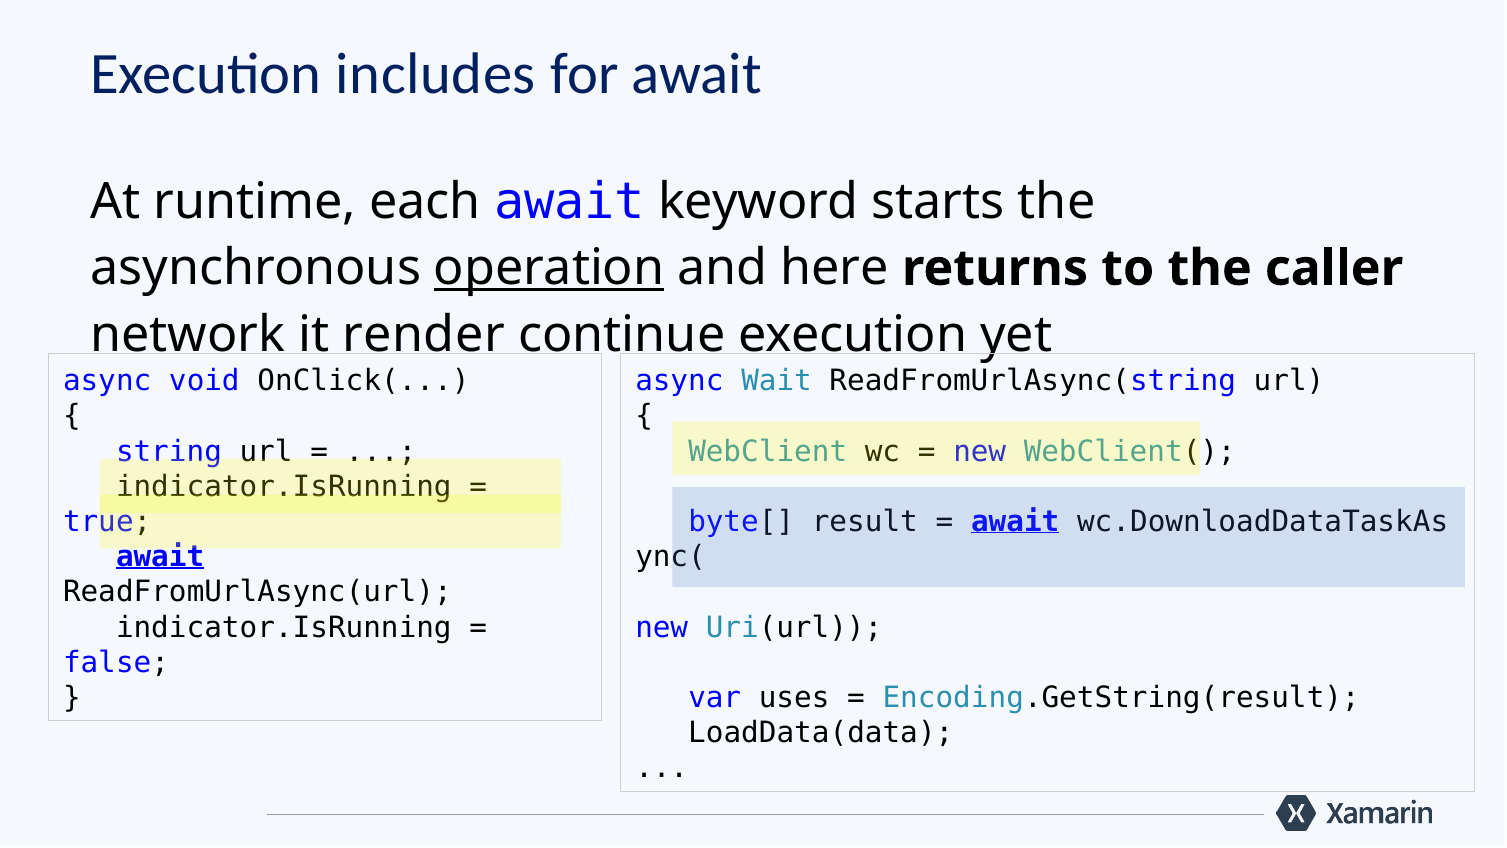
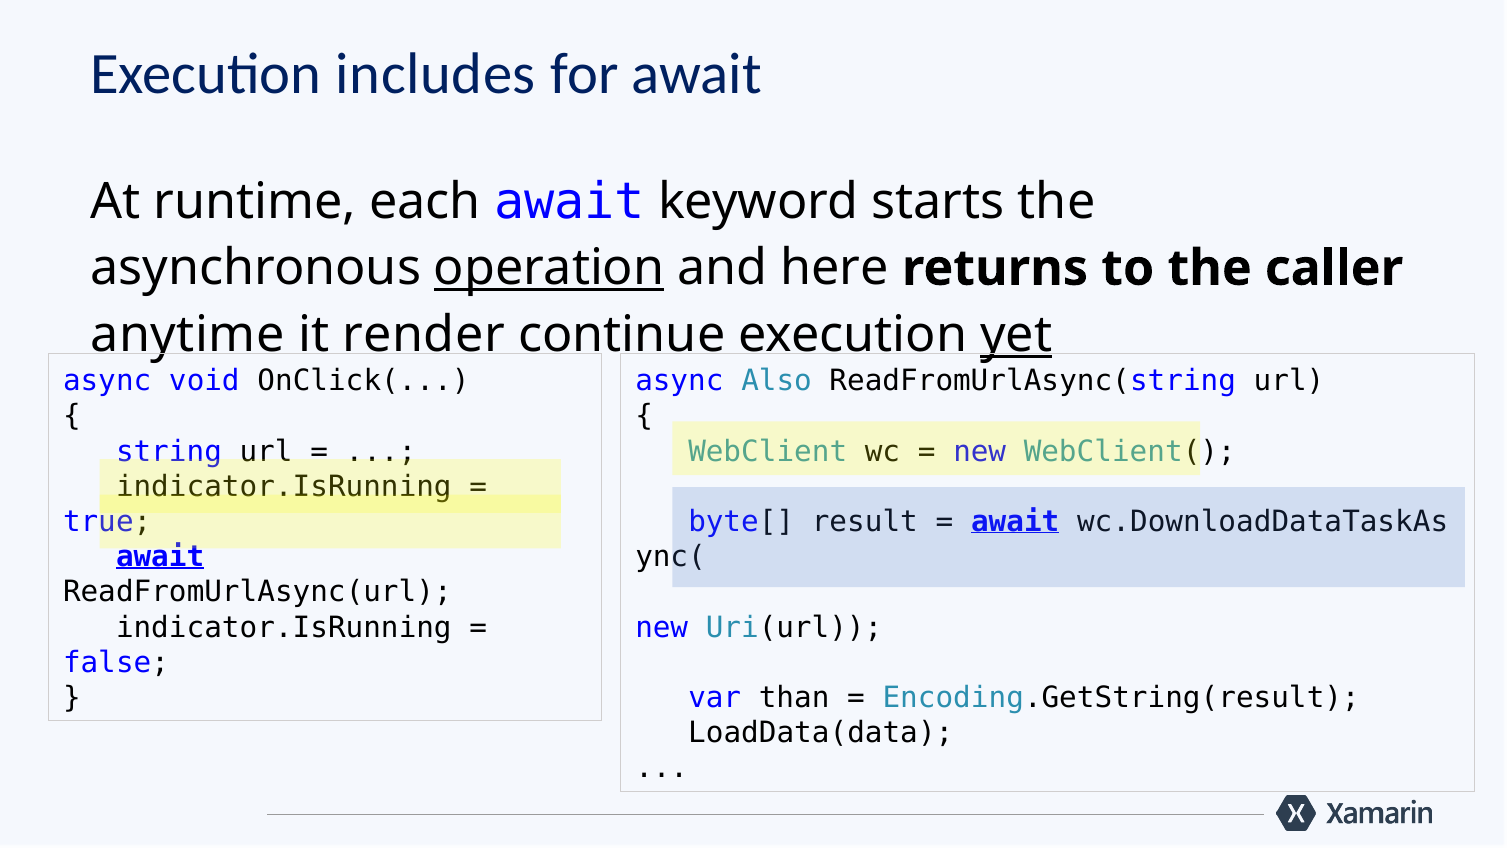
network: network -> anytime (188, 334)
yet underline: none -> present (1016, 334)
Wait: Wait -> Also (777, 381)
uses: uses -> than (794, 698)
